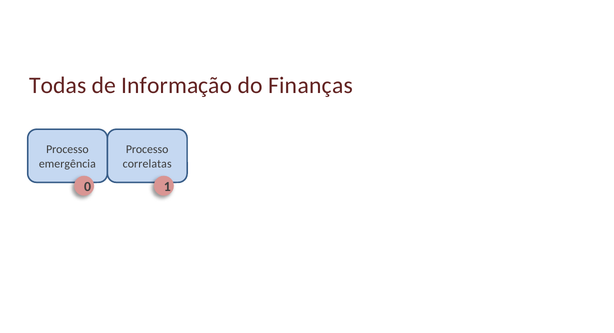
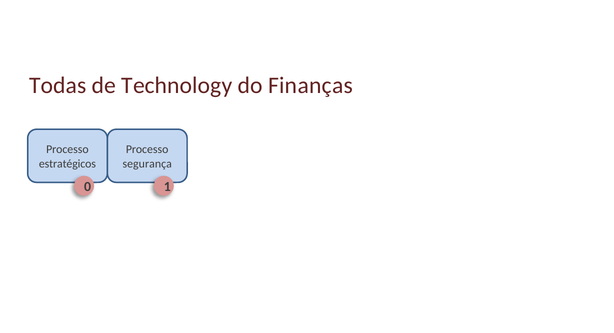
Informação: Informação -> Technology (177, 85)
emergência: emergência -> estratégicos (67, 164)
correlatas: correlatas -> segurança (147, 164)
